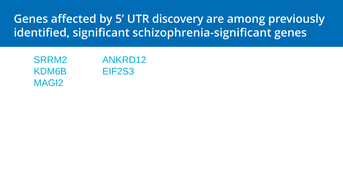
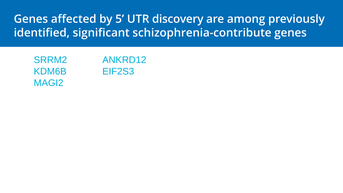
schizophrenia-significant: schizophrenia-significant -> schizophrenia-contribute (202, 33)
